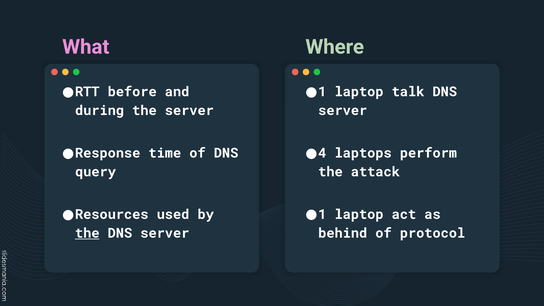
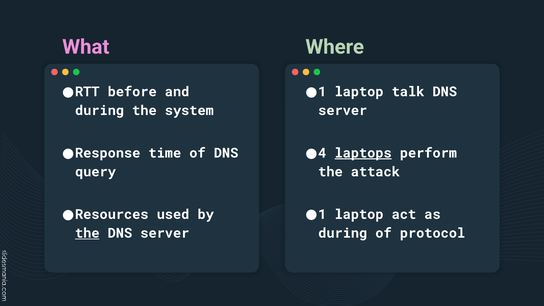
the server: server -> system (189, 110)
laptops underline: none -> present (363, 153)
behind: behind -> during (343, 233)
